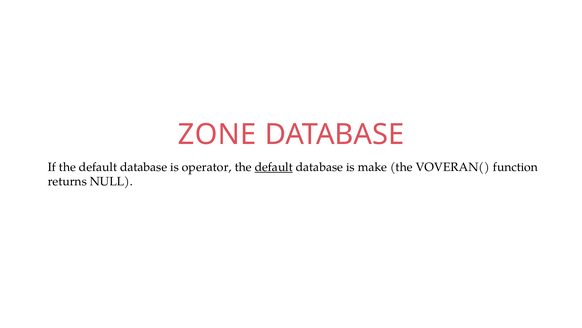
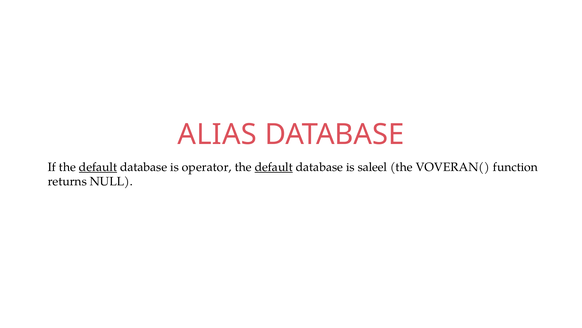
ZONE: ZONE -> ALIAS (217, 134)
default underline: none -> present (98, 167)
make: make -> saleel (372, 167)
